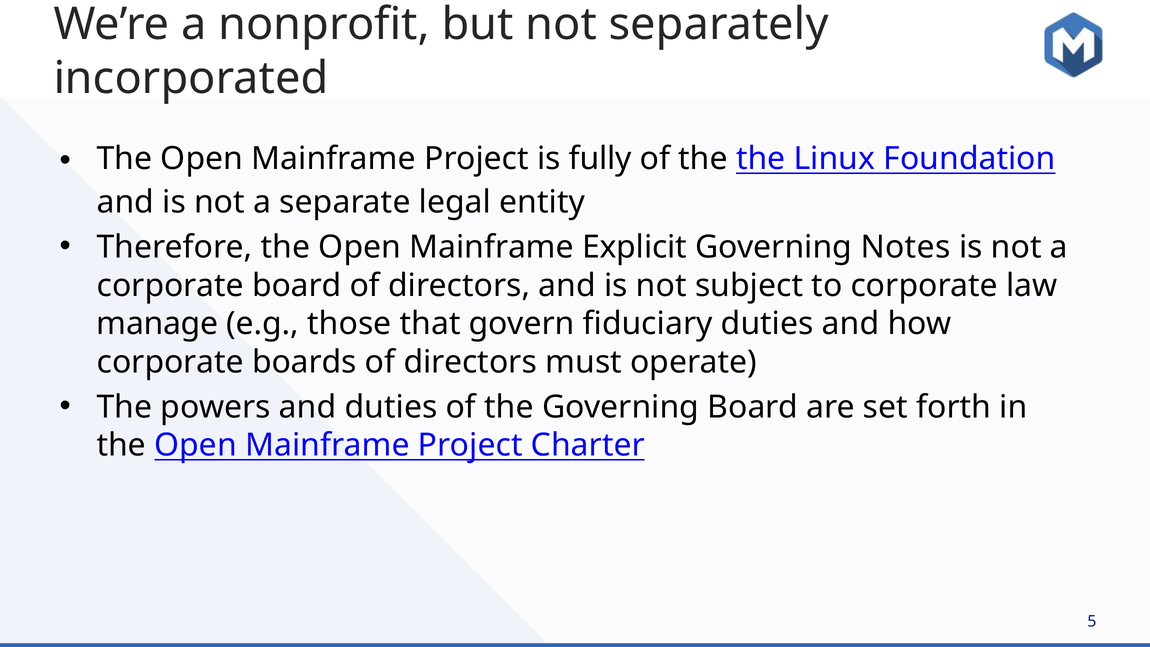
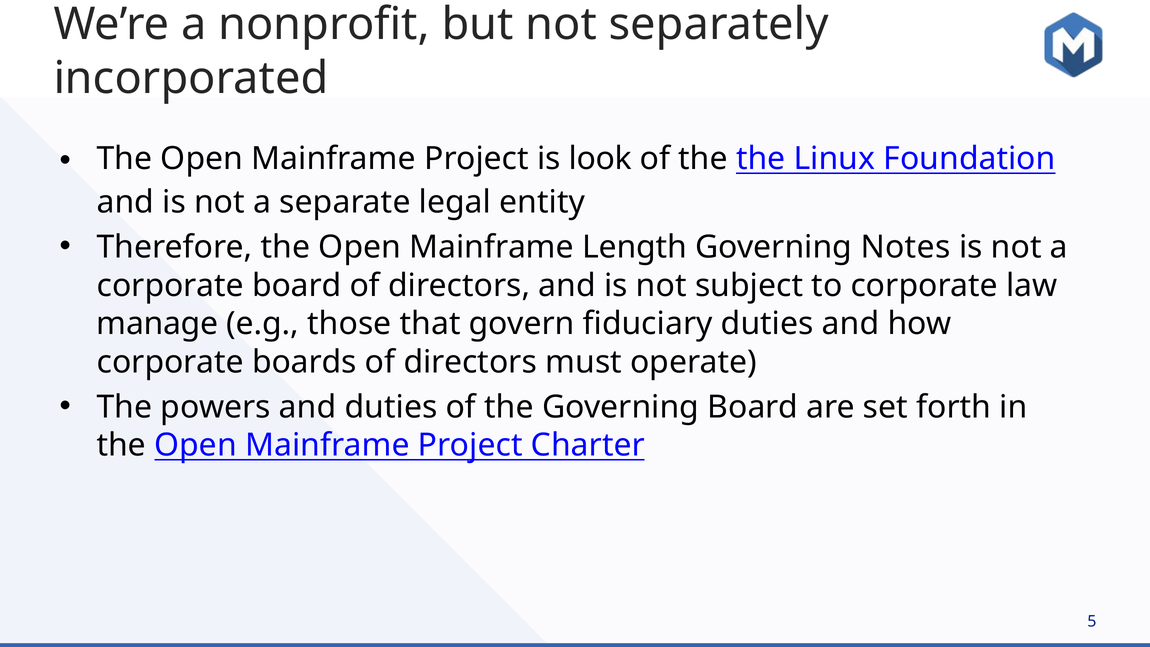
fully: fully -> look (600, 159)
Explicit: Explicit -> Length (635, 247)
